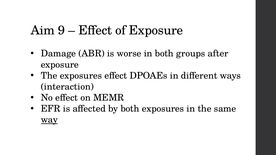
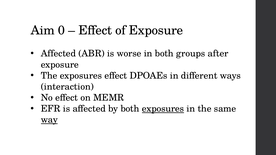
9: 9 -> 0 (61, 30)
Damage: Damage -> Affected (58, 54)
exposures underline: none -> present (163, 109)
